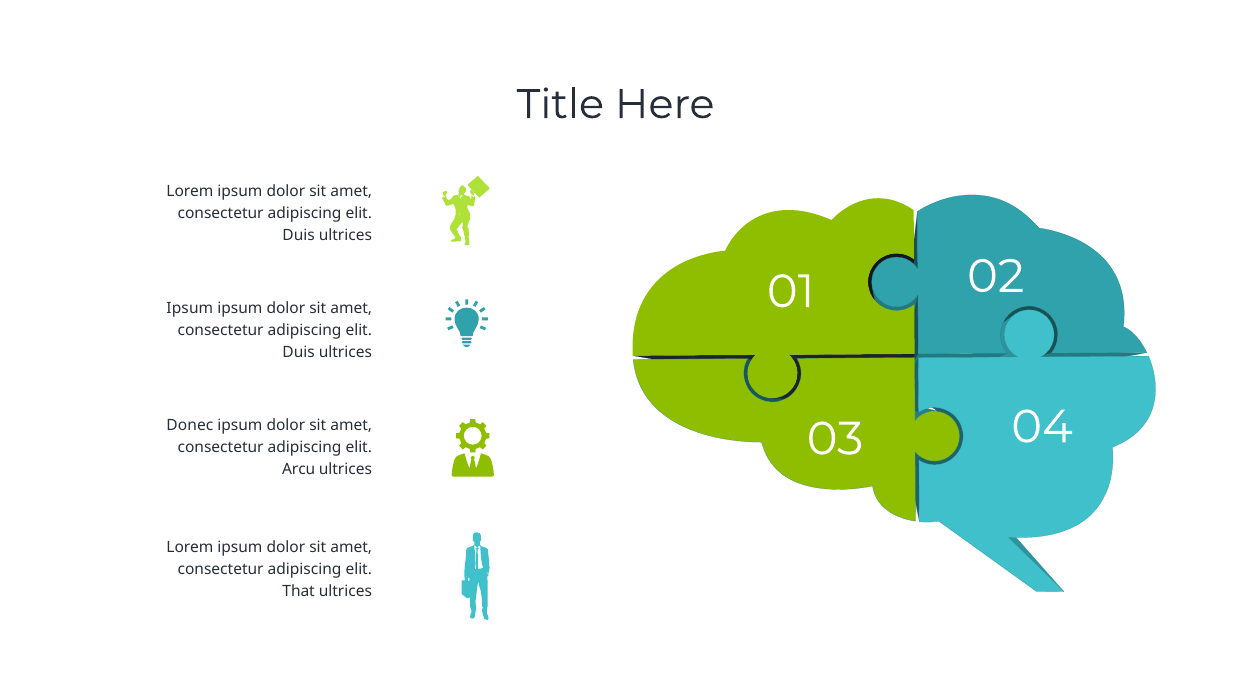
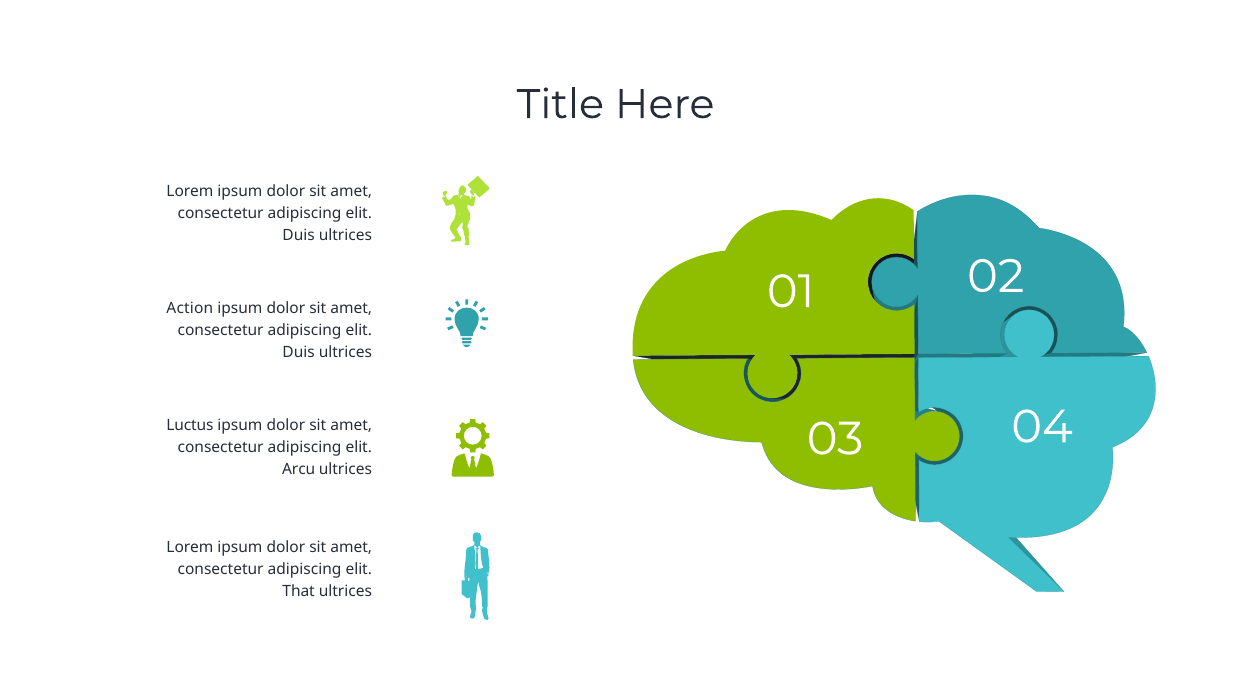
Ipsum: Ipsum -> Action (190, 308)
Donec: Donec -> Luctus (190, 425)
